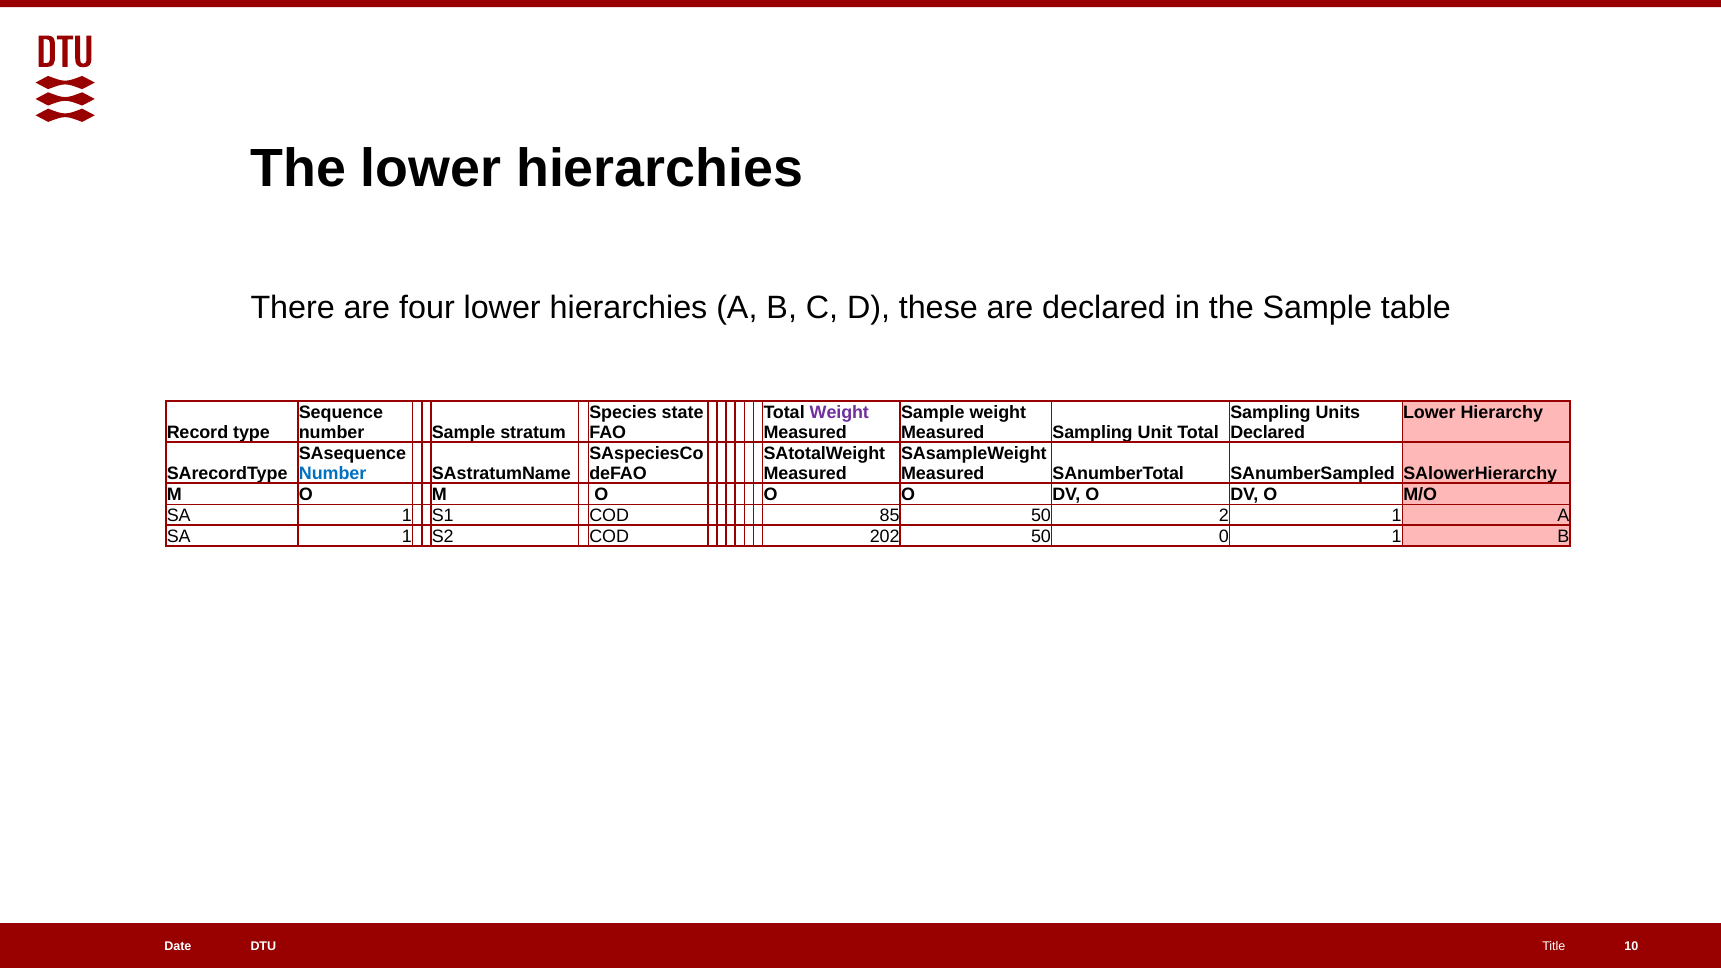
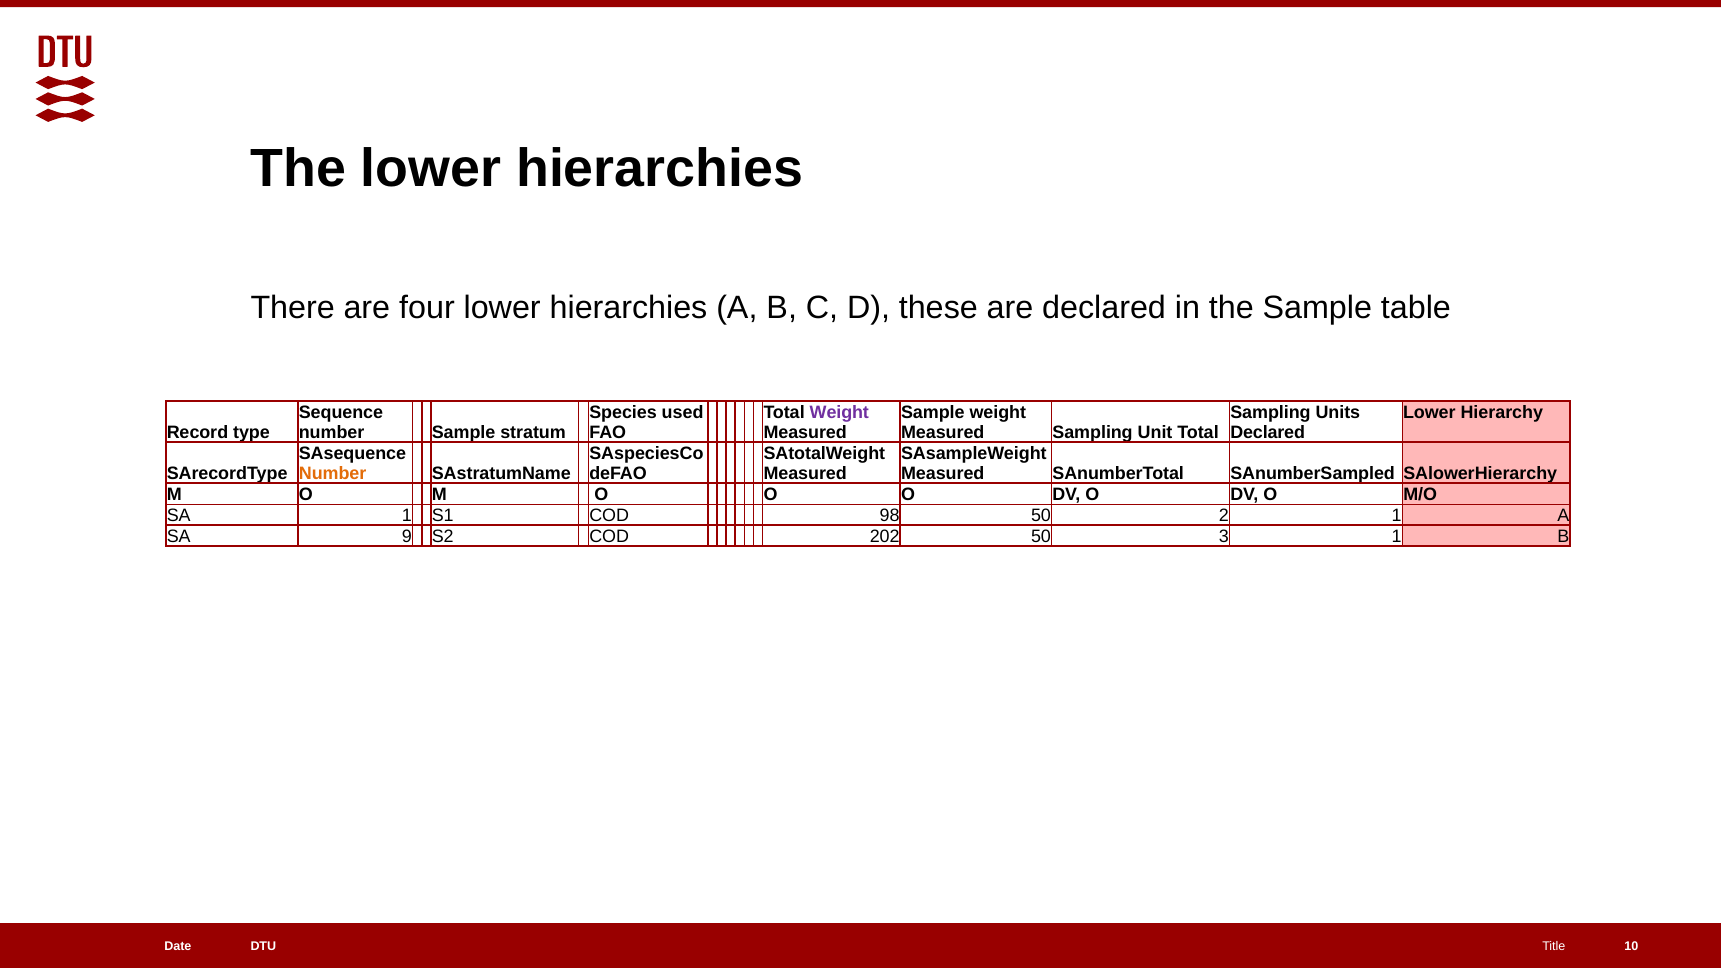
state: state -> used (683, 412)
Number colour: blue -> orange (333, 473)
85: 85 -> 98 (890, 516)
1: 1 -> 9 (407, 536)
0: 0 -> 3 (1224, 536)
